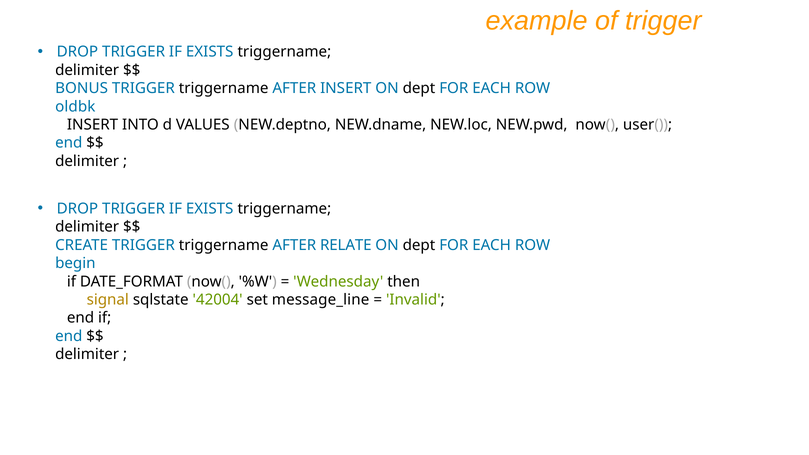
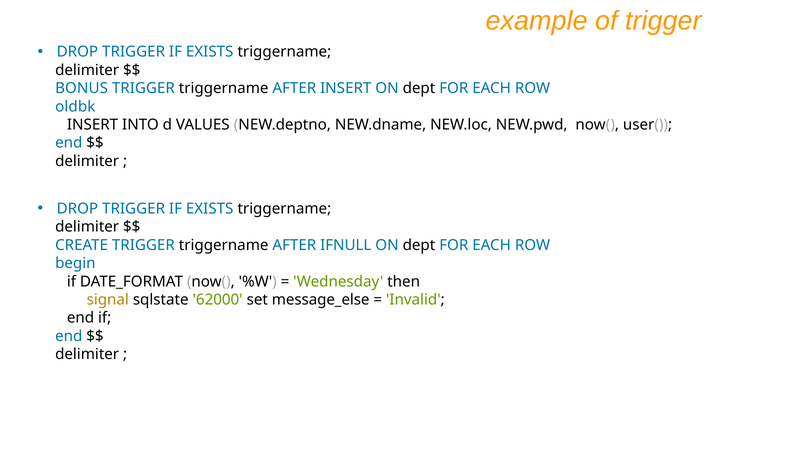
RELATE: RELATE -> IFNULL (346, 245)
42004: 42004 -> 62000 (218, 300)
message_line: message_line -> message_else (321, 300)
